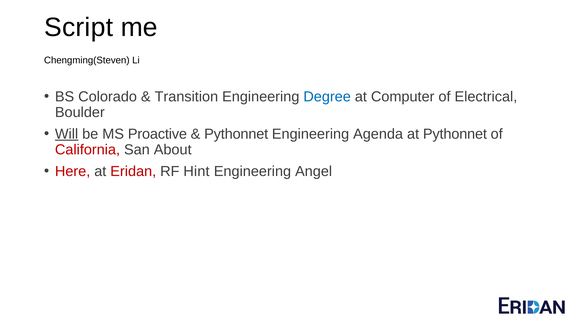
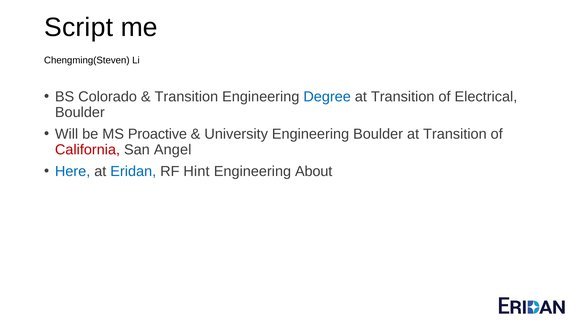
Computer: Computer -> Transition (403, 97)
Will underline: present -> none (67, 134)
Pythonnet: Pythonnet -> University (236, 134)
Engineering Agenda: Agenda -> Boulder (378, 134)
Pythonnet: Pythonnet -> Transition (455, 134)
About: About -> Angel (173, 149)
Here colour: red -> blue (73, 171)
Eridan colour: red -> blue (133, 171)
Angel: Angel -> About (314, 171)
